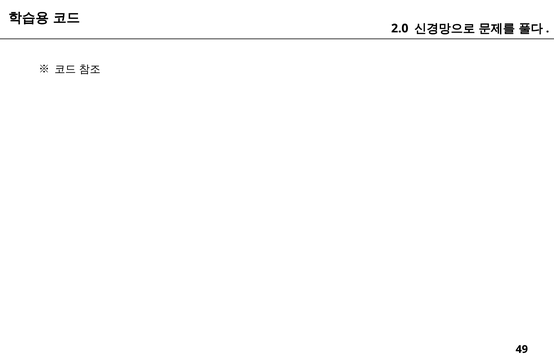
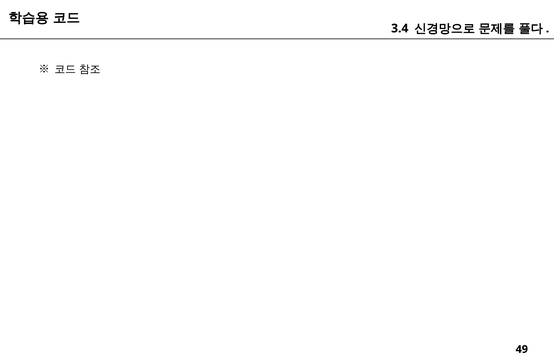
2.0: 2.0 -> 3.4 (400, 28)
